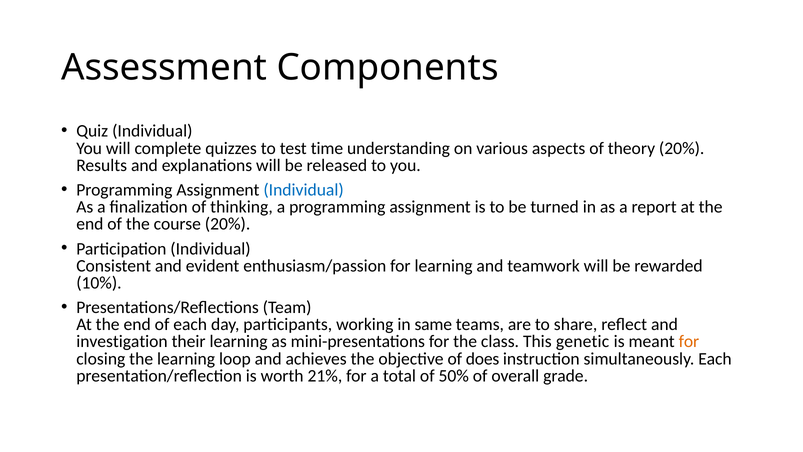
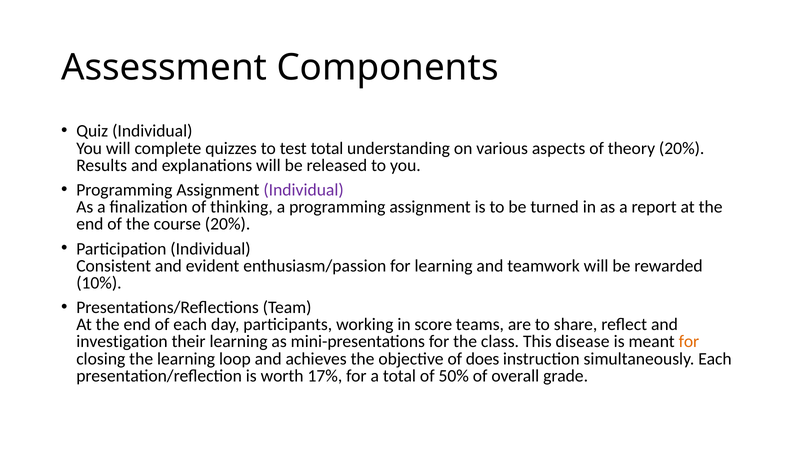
test time: time -> total (327, 148)
Individual colour: blue -> purple (304, 190)
same: same -> score (433, 324)
genetic: genetic -> disease (583, 341)
21%: 21% -> 17% (325, 376)
